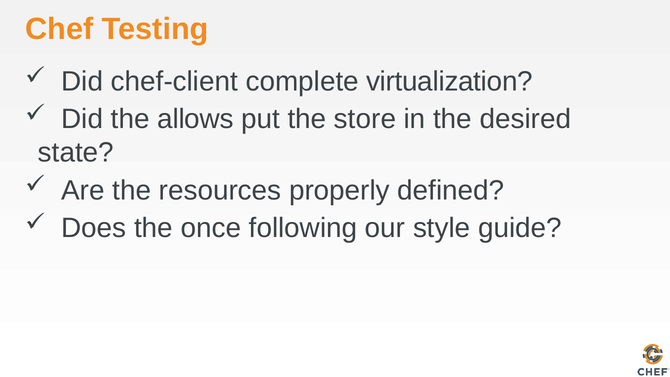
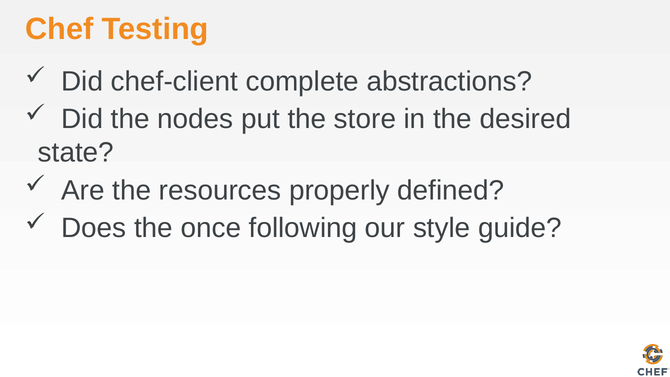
virtualization: virtualization -> abstractions (449, 82)
allows: allows -> nodes (195, 119)
